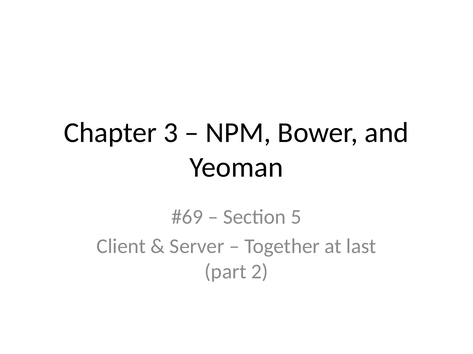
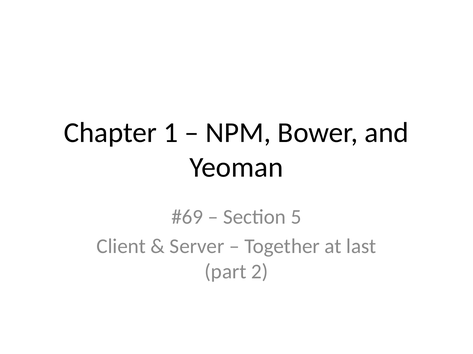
3: 3 -> 1 (171, 133)
